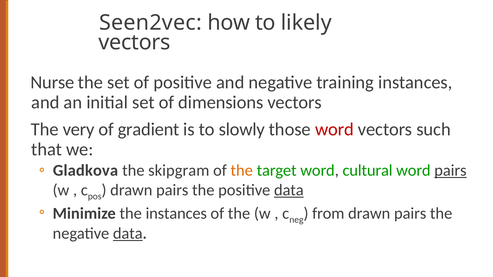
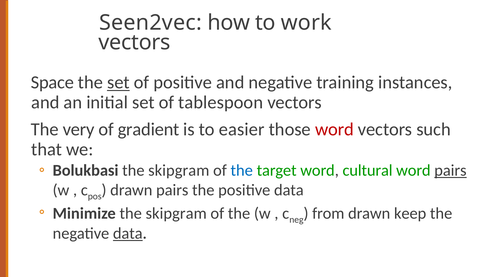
likely: likely -> work (306, 23)
Nurse: Nurse -> Space (52, 83)
set underline: none -> present (118, 83)
dimensions: dimensions -> tablespoon (221, 103)
slowly: slowly -> easier (242, 130)
Gladkova: Gladkova -> Bolukbasi (86, 171)
the colour: orange -> blue (242, 171)
data underline: present -> none (289, 190)
Minimize the instances: instances -> skipgram (176, 214)
pairs: pairs -> keep (410, 214)
